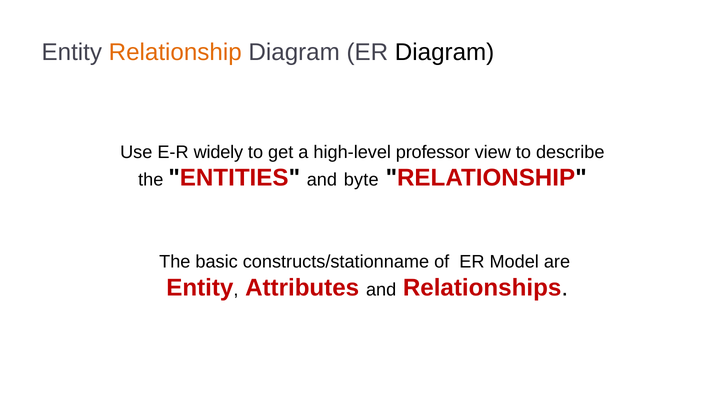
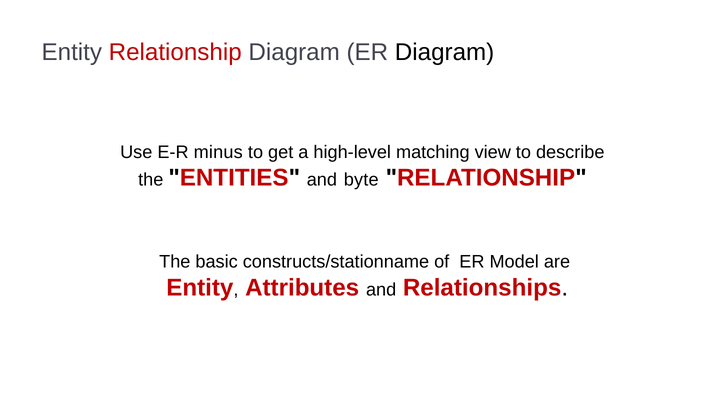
Relationship colour: orange -> red (175, 52)
widely: widely -> minus (218, 152)
professor: professor -> matching (433, 152)
